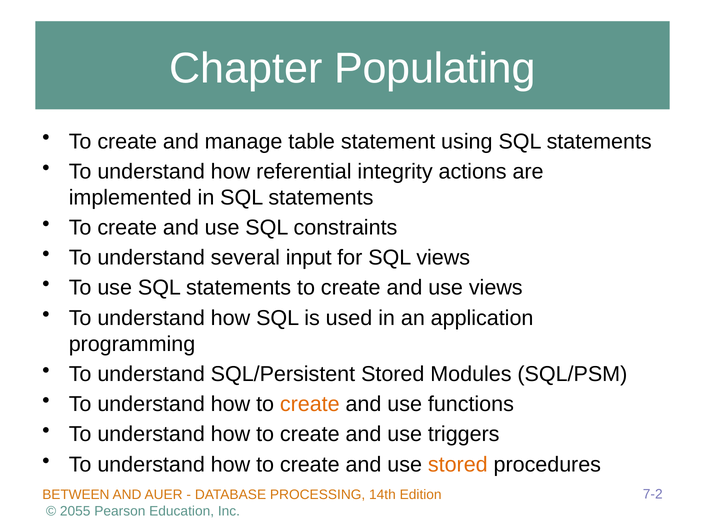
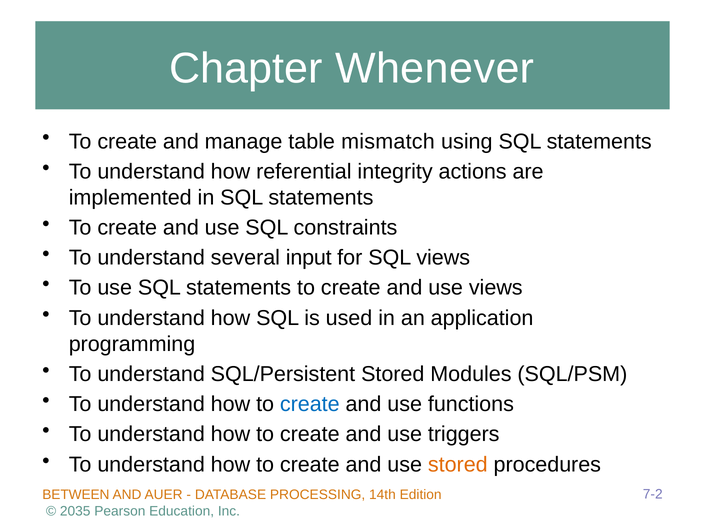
Populating: Populating -> Whenever (435, 68)
statement: statement -> mismatch (388, 141)
create colour: orange -> blue (310, 404)
2055: 2055 -> 2035 (75, 511)
